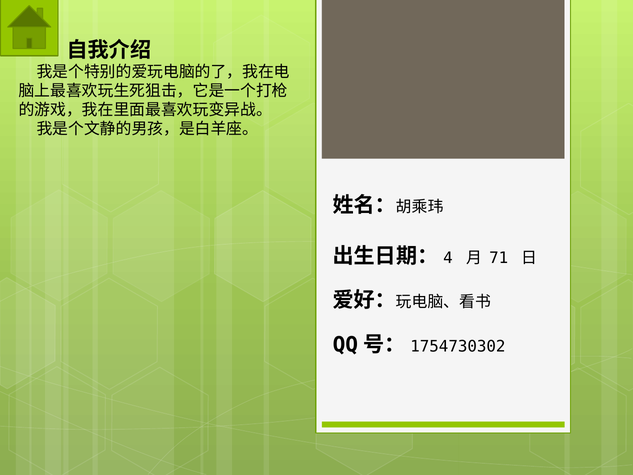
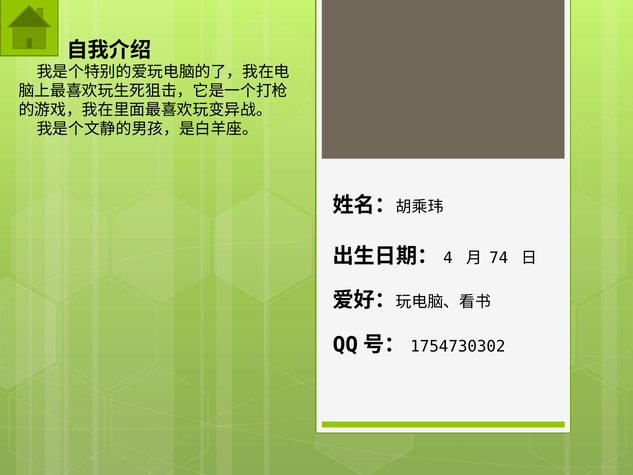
71: 71 -> 74 (499, 258)
